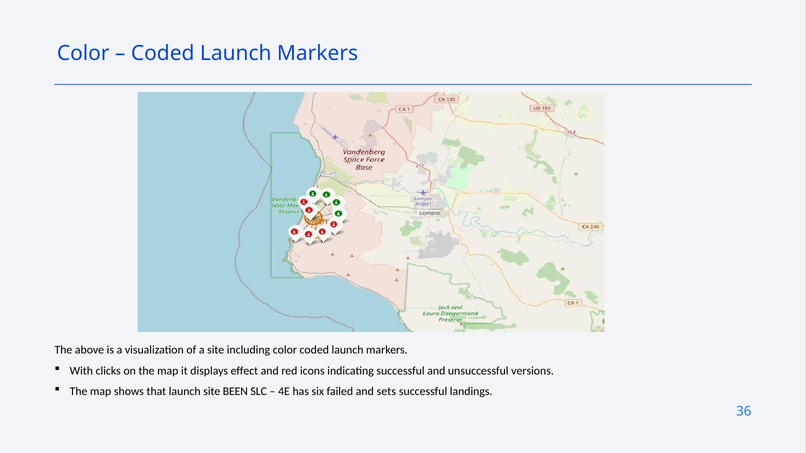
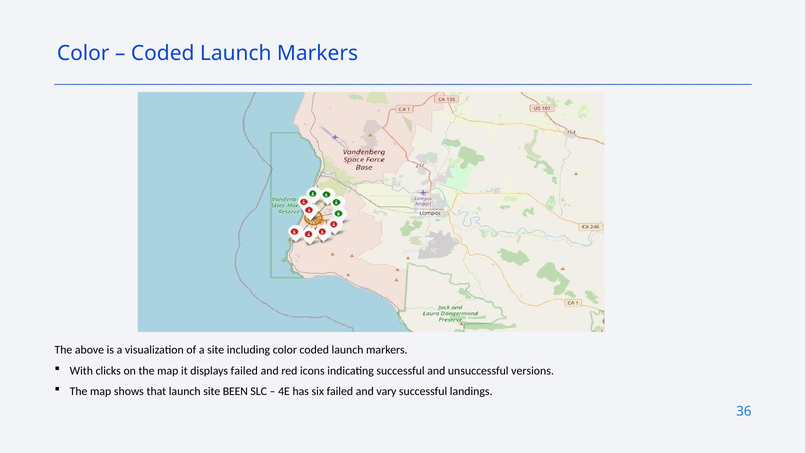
displays effect: effect -> failed (244, 371)
sets: sets -> vary (386, 392)
